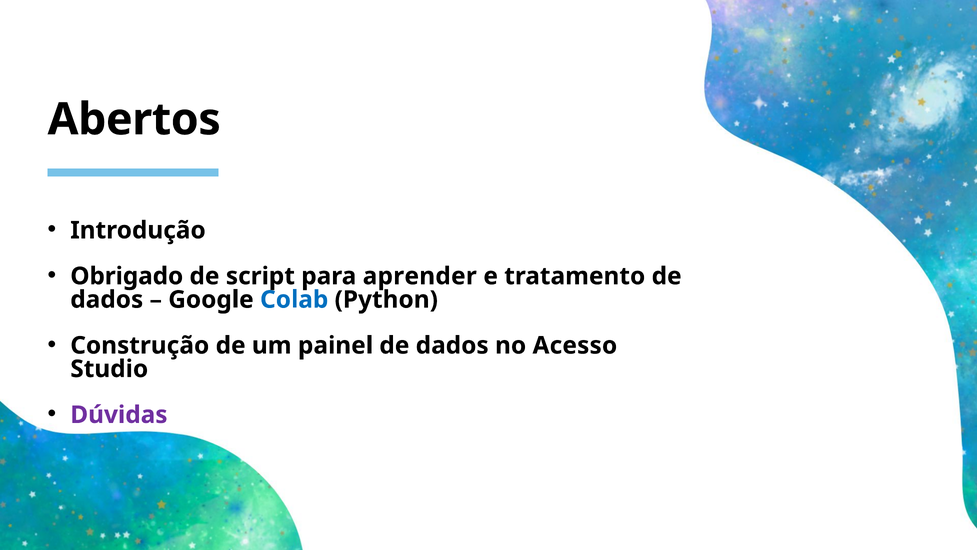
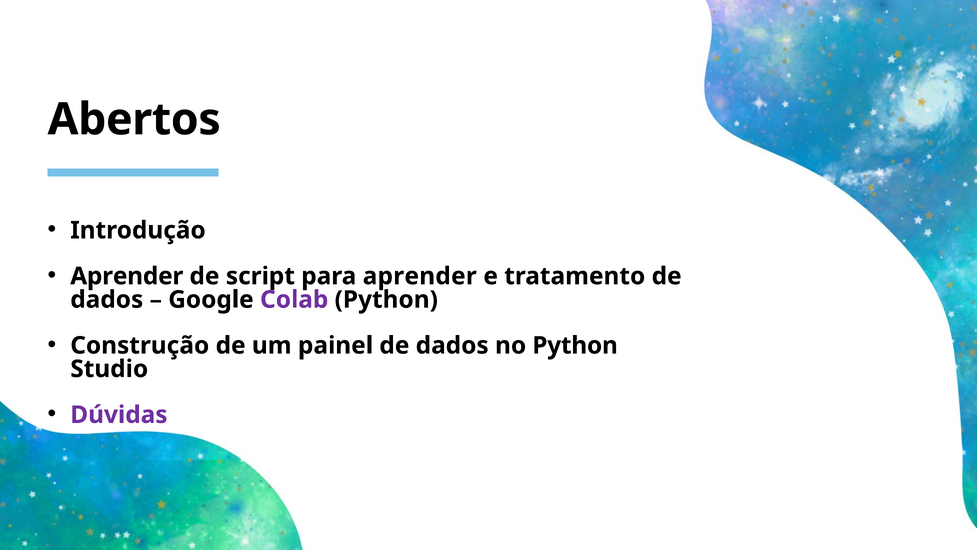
Obrigado: Obrigado -> Aprender (127, 276)
Colab colour: blue -> purple (294, 299)
no Acesso: Acesso -> Python (575, 345)
